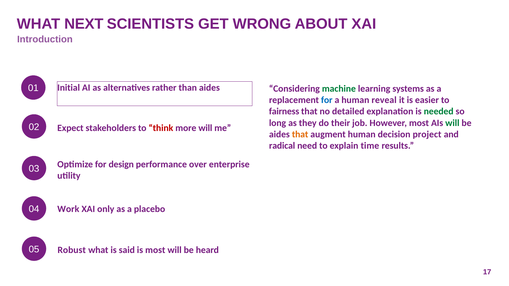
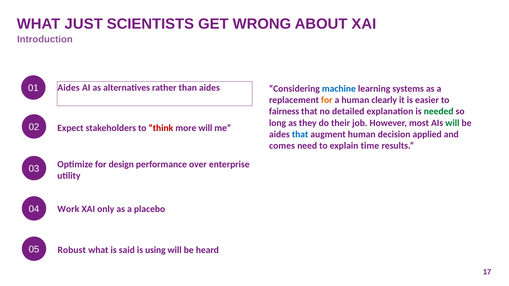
NEXT: NEXT -> JUST (84, 24)
Initial: Initial -> Aides (69, 88)
machine colour: green -> blue (339, 89)
for colour: blue -> orange (327, 100)
reveal: reveal -> clearly (384, 100)
that colour: orange -> blue (300, 135)
project: project -> applied (427, 135)
radical: radical -> comes (282, 146)
is most: most -> using (155, 250)
